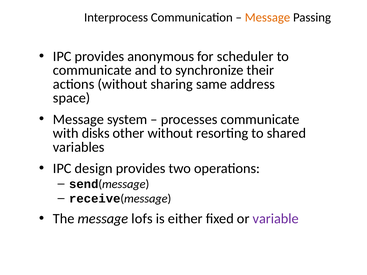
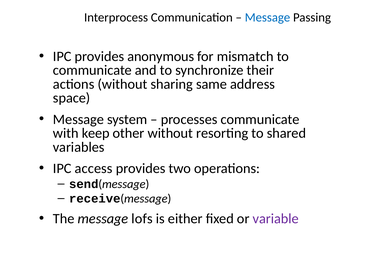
Message colour: orange -> blue (267, 18)
scheduler: scheduler -> mismatch (245, 56)
disks: disks -> keep (96, 133)
design: design -> access (94, 169)
